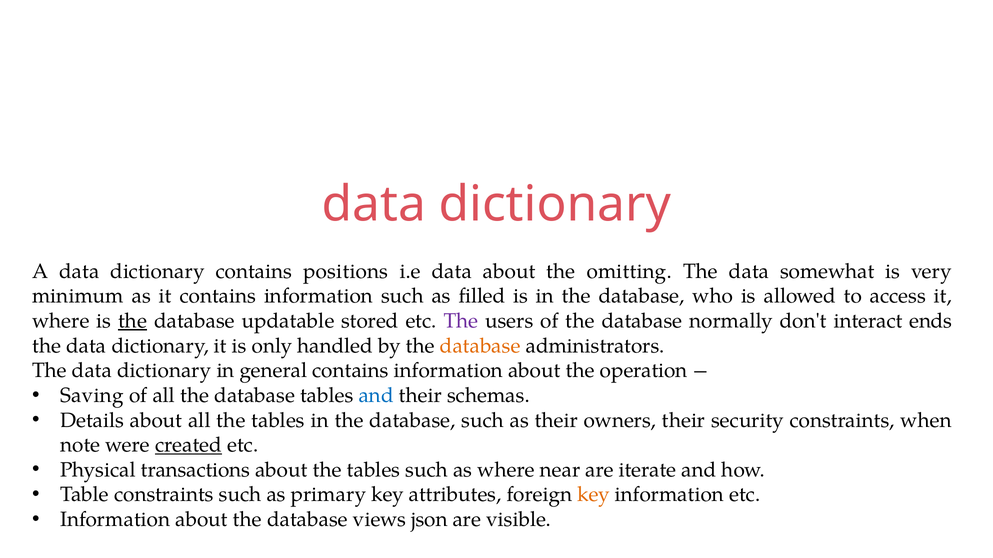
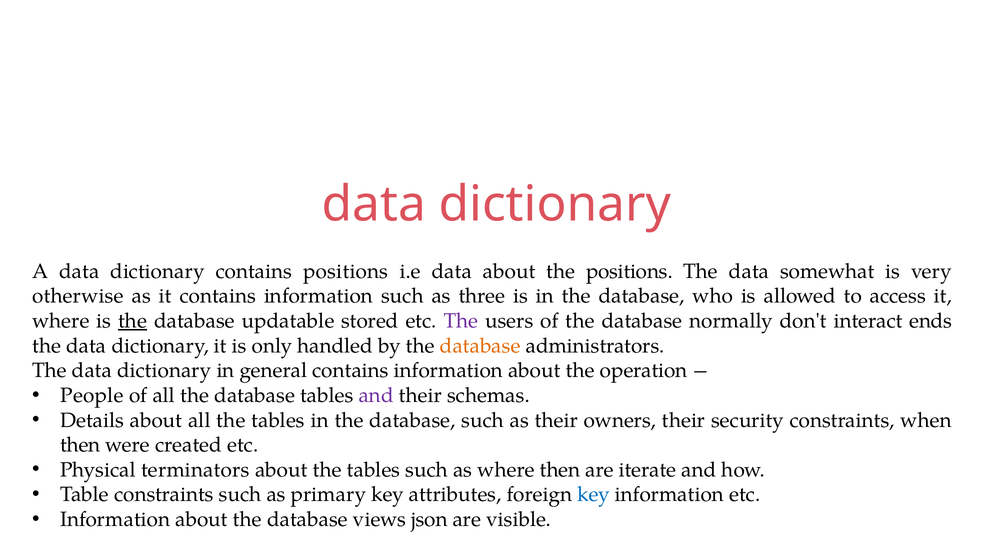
the omitting: omitting -> positions (629, 272)
minimum: minimum -> otherwise (78, 296)
filled: filled -> three (482, 296)
Saving: Saving -> People (92, 396)
and colour: blue -> purple (376, 396)
note: note -> then (80, 445)
created underline: present -> none (189, 445)
transactions: transactions -> terminators (195, 470)
where near: near -> then (560, 470)
key colour: orange -> blue (594, 495)
